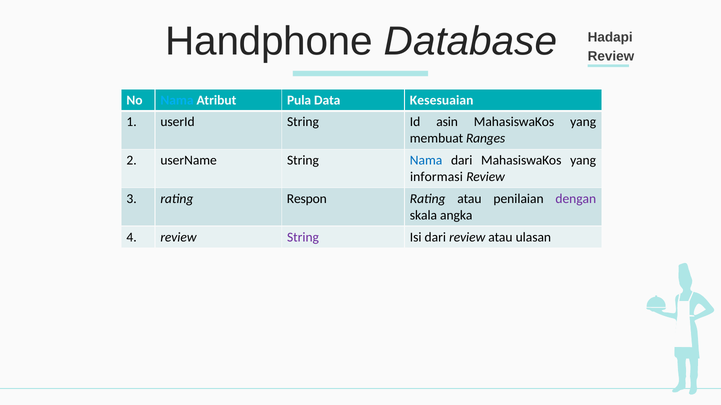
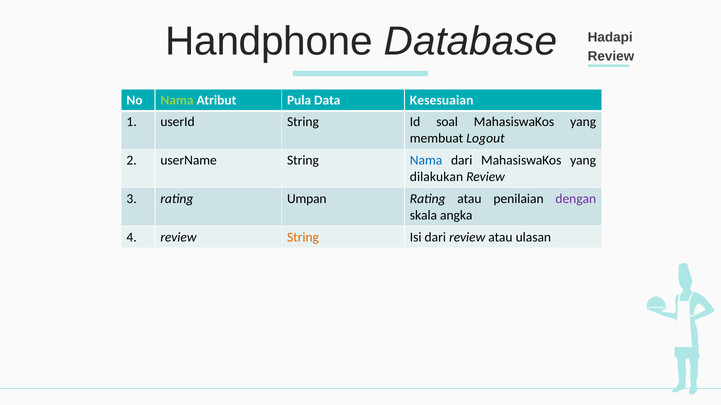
Nama colour: light blue -> light green (177, 100)
asin: asin -> soal (447, 122)
Ranges: Ranges -> Logout (486, 139)
informasi: informasi -> dilakukan (436, 177)
Respon: Respon -> Umpan (307, 199)
String colour: purple -> orange (303, 237)
